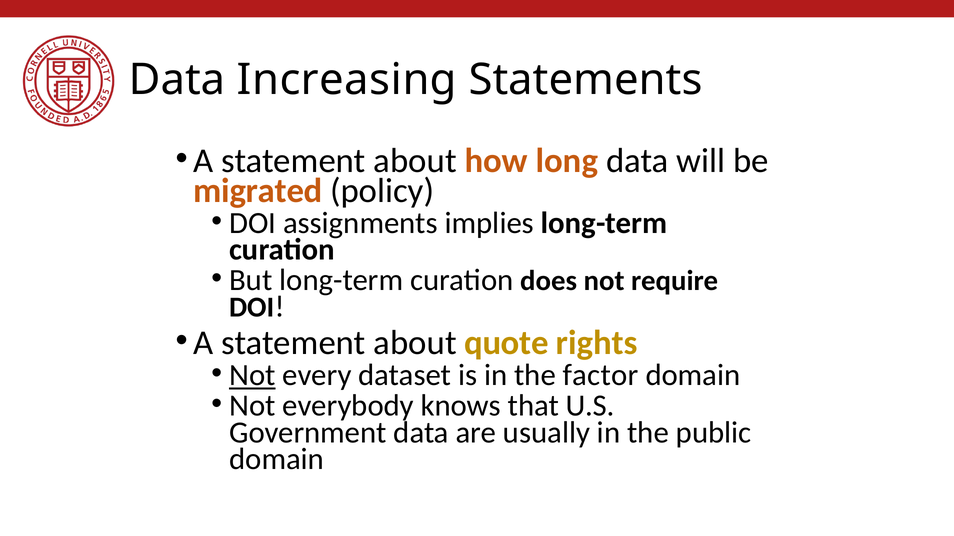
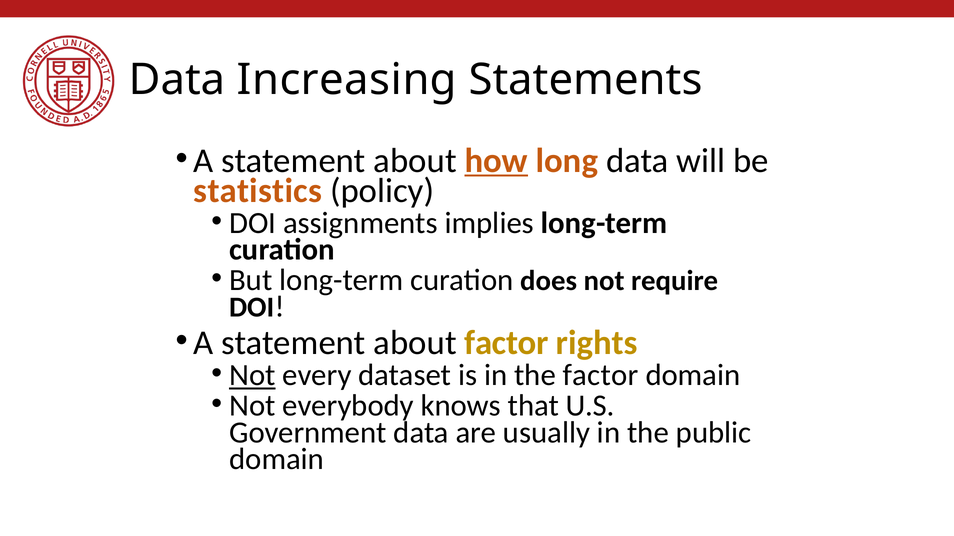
how underline: none -> present (496, 161)
migrated: migrated -> statistics (258, 191)
about quote: quote -> factor (506, 343)
